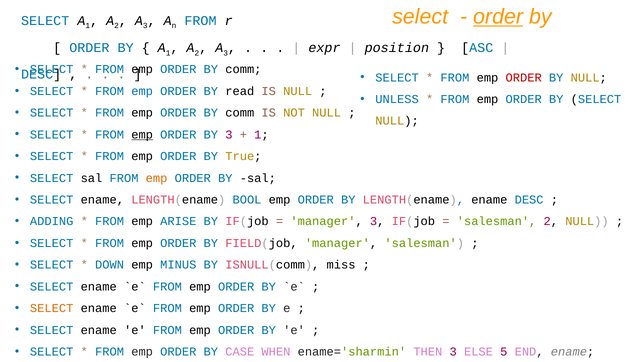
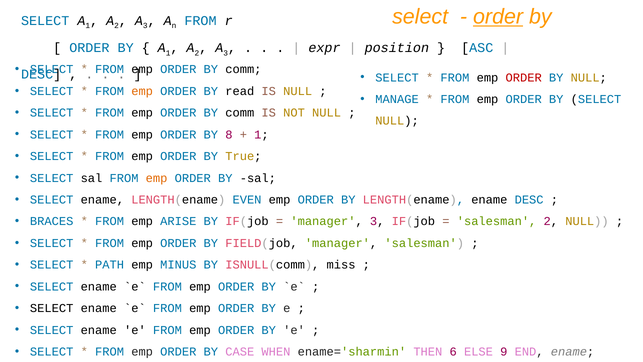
emp colour: blue -> orange (142, 91)
UNLESS: UNLESS -> MANAGE (397, 99)
emp underline: present -> none (142, 134)
BY 3: 3 -> 8 (229, 134)
BOOL: BOOL -> EVEN (247, 200)
ADDING: ADDING -> BRACES (52, 221)
DOWN: DOWN -> PATH (110, 265)
SELECT colour: orange -> black (52, 308)
THEN 3: 3 -> 6 (453, 351)
5: 5 -> 9 (504, 351)
